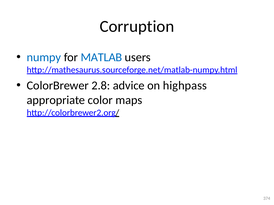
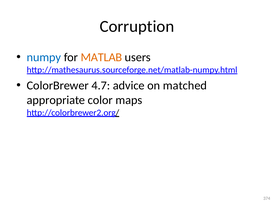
MATLAB colour: blue -> orange (101, 57)
2.8: 2.8 -> 4.7 (101, 86)
highpass: highpass -> matched (185, 86)
